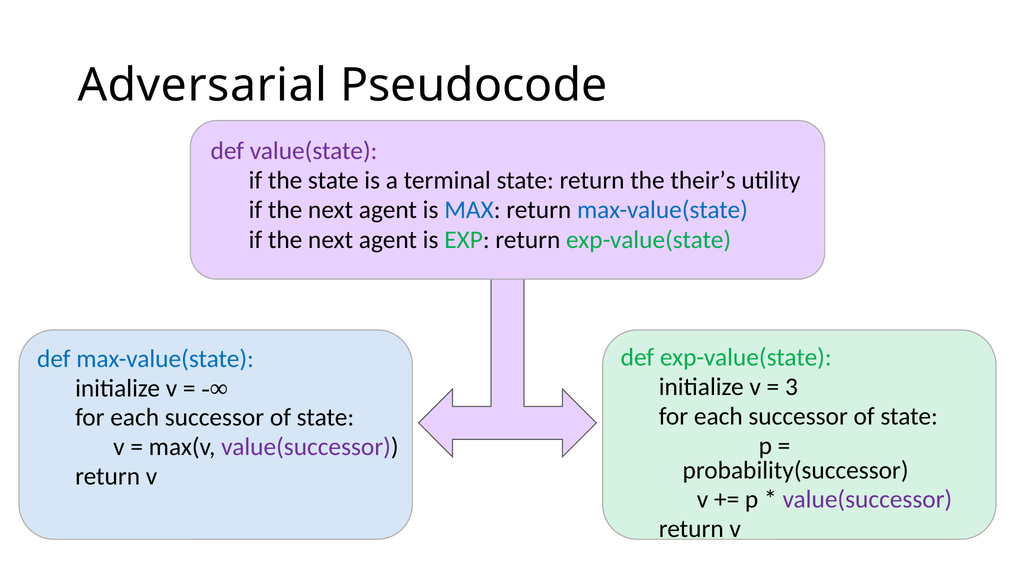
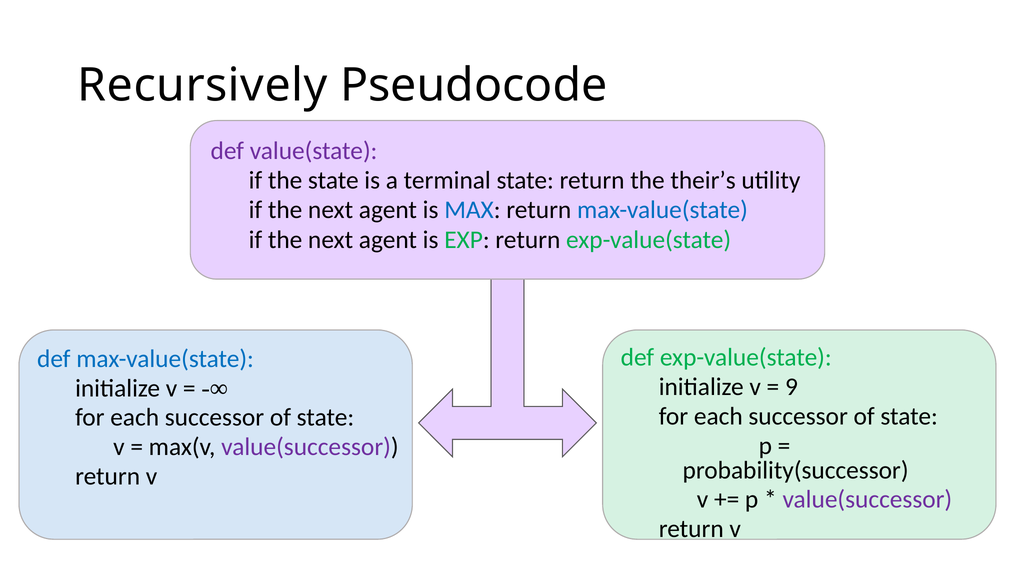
Adversarial: Adversarial -> Recursively (202, 85)
3: 3 -> 9 (791, 387)
